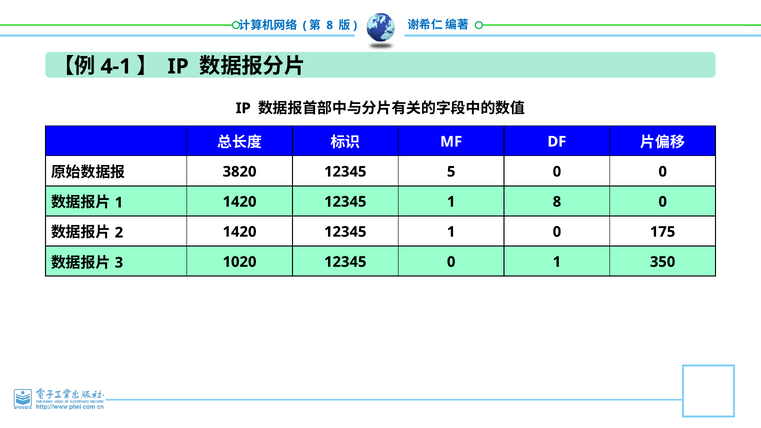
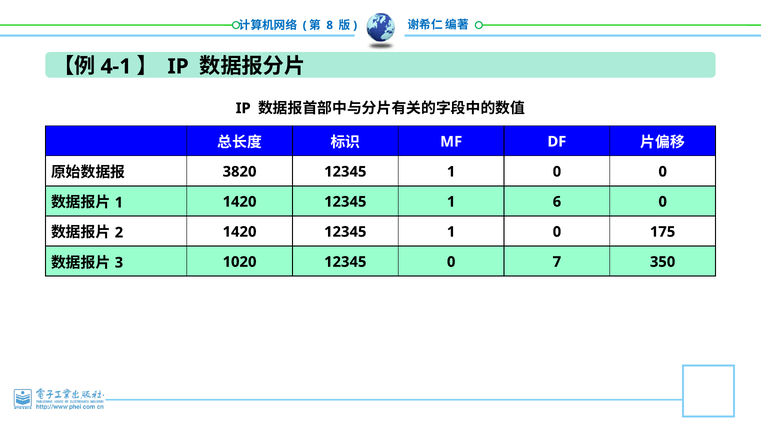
3820 12345 5: 5 -> 1 (451, 172)
1 8: 8 -> 6 (557, 202)
0 1: 1 -> 7 (557, 262)
